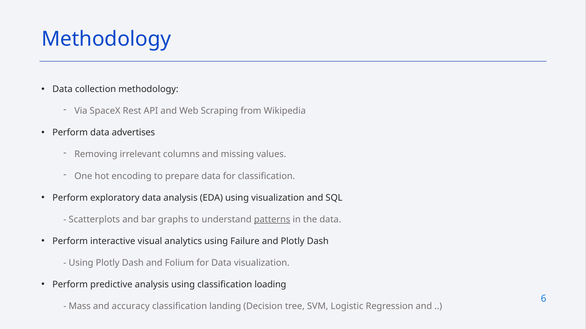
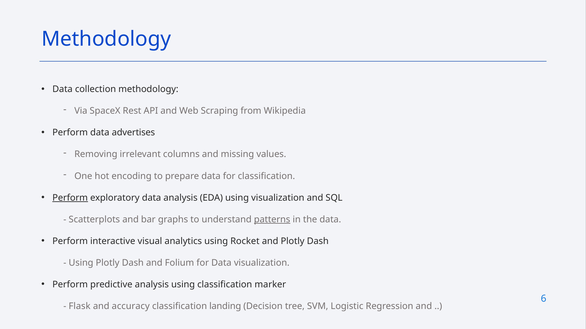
Perform underline: none -> present (70, 198)
Failure: Failure -> Rocket (245, 242)
loading: loading -> marker (270, 285)
Mass: Mass -> Flask (80, 307)
